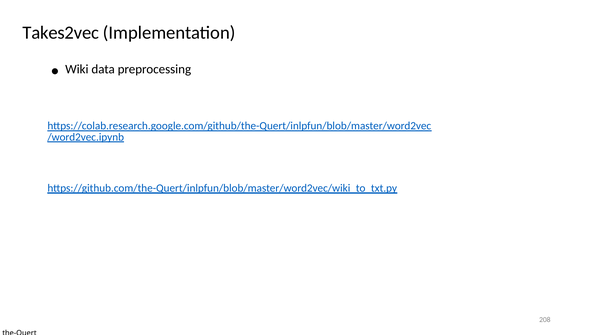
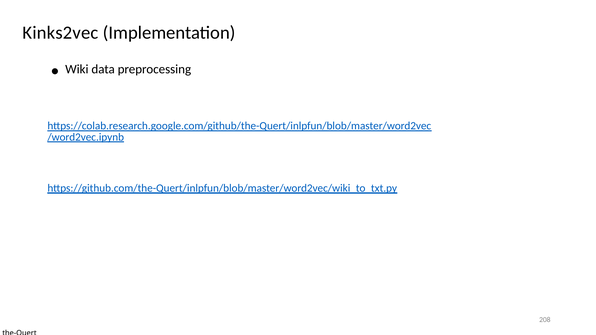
Takes2vec: Takes2vec -> Kinks2vec (61, 33)
